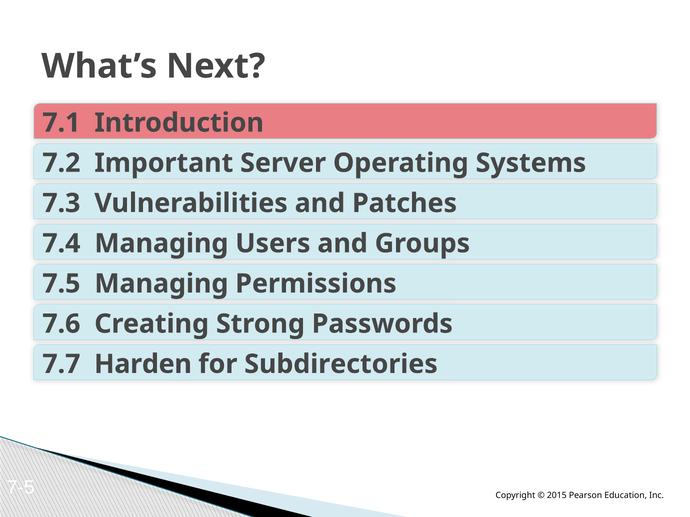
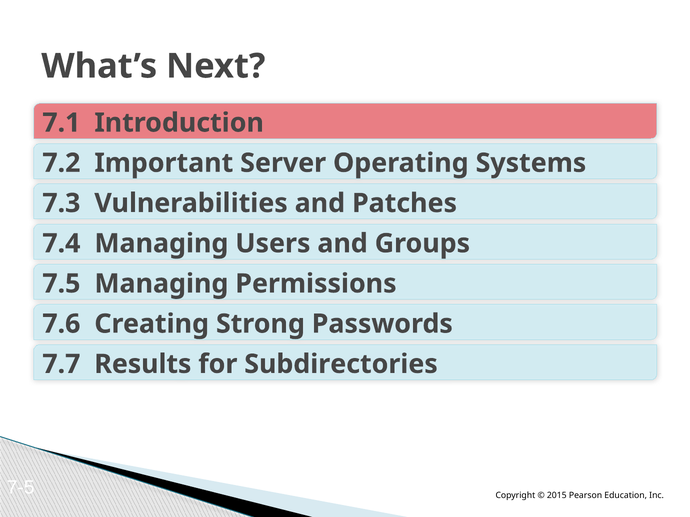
Harden: Harden -> Results (143, 364)
